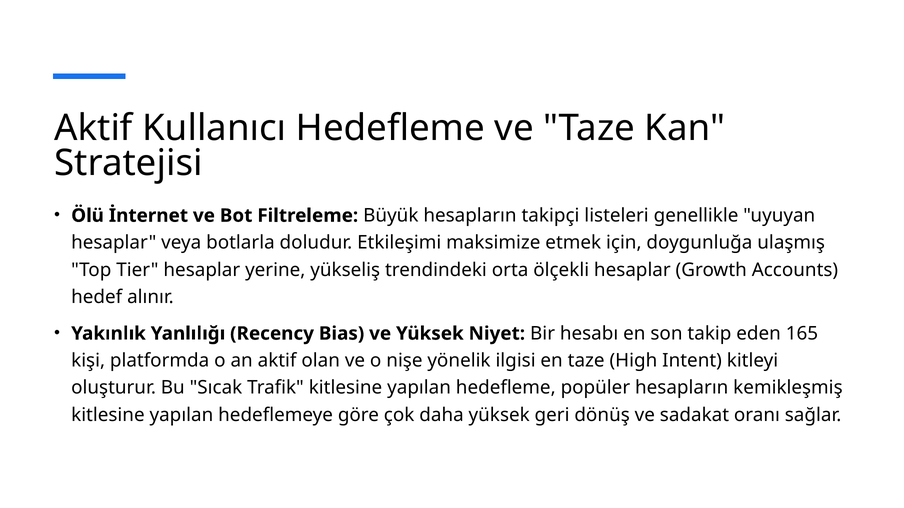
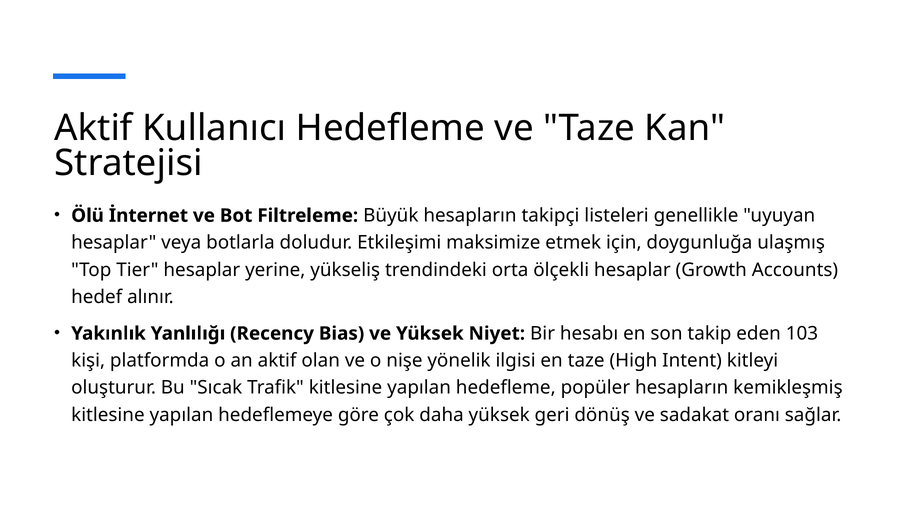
165: 165 -> 103 (802, 334)
